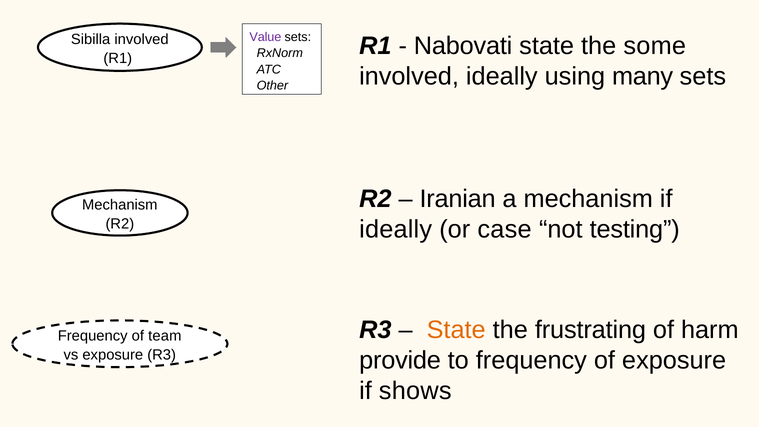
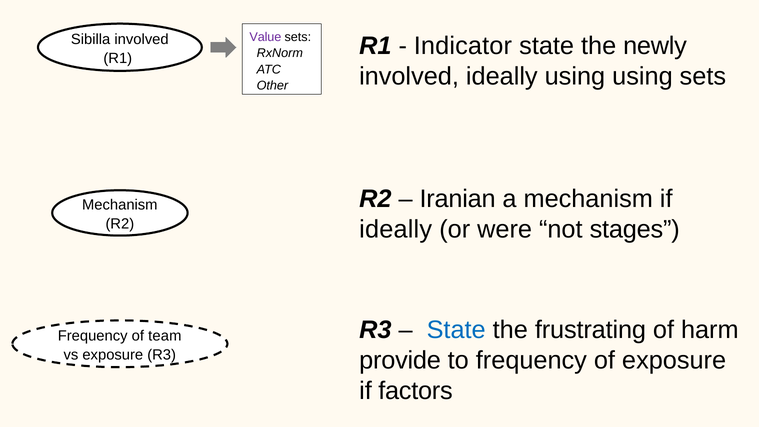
Nabovati: Nabovati -> Indicator (463, 46)
some: some -> newly (655, 46)
using many: many -> using (642, 76)
case: case -> were (505, 229)
testing: testing -> stages (635, 229)
State colour: orange -> blue (456, 330)
shows: shows -> factors (415, 391)
